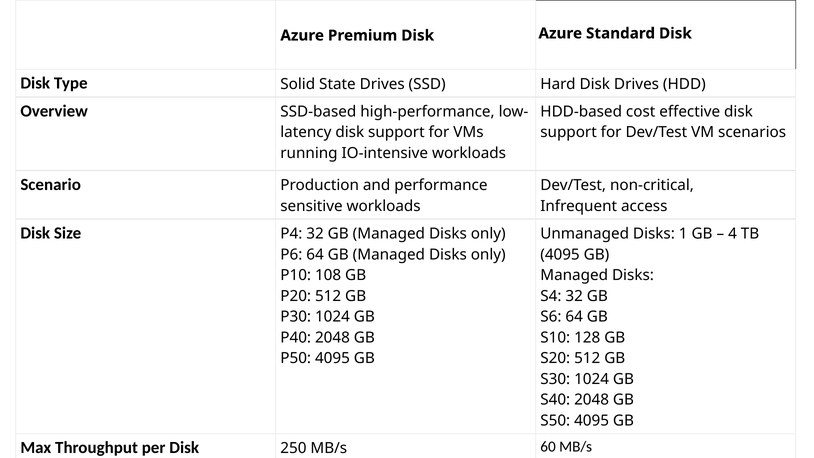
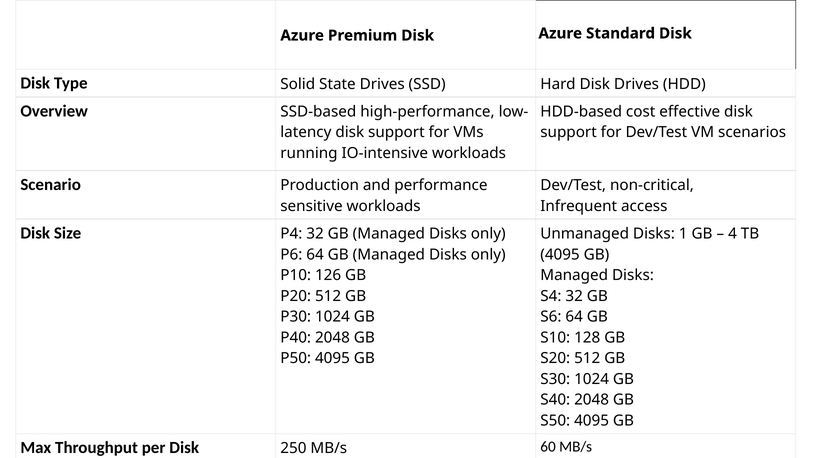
108: 108 -> 126 (328, 275)
